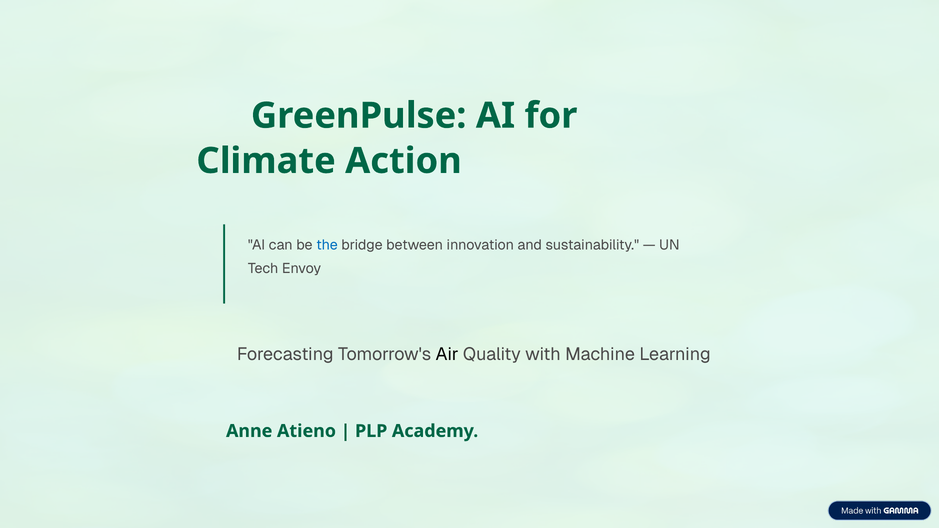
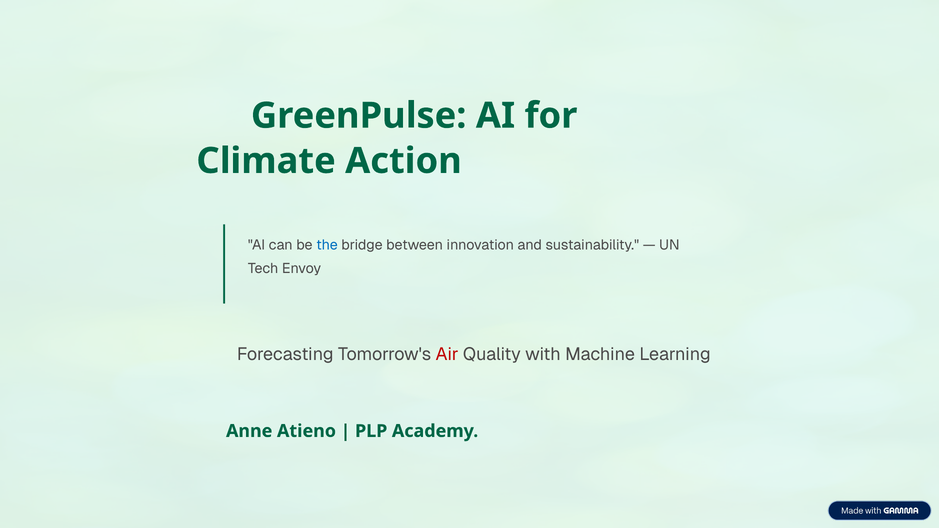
Air colour: black -> red (447, 355)
